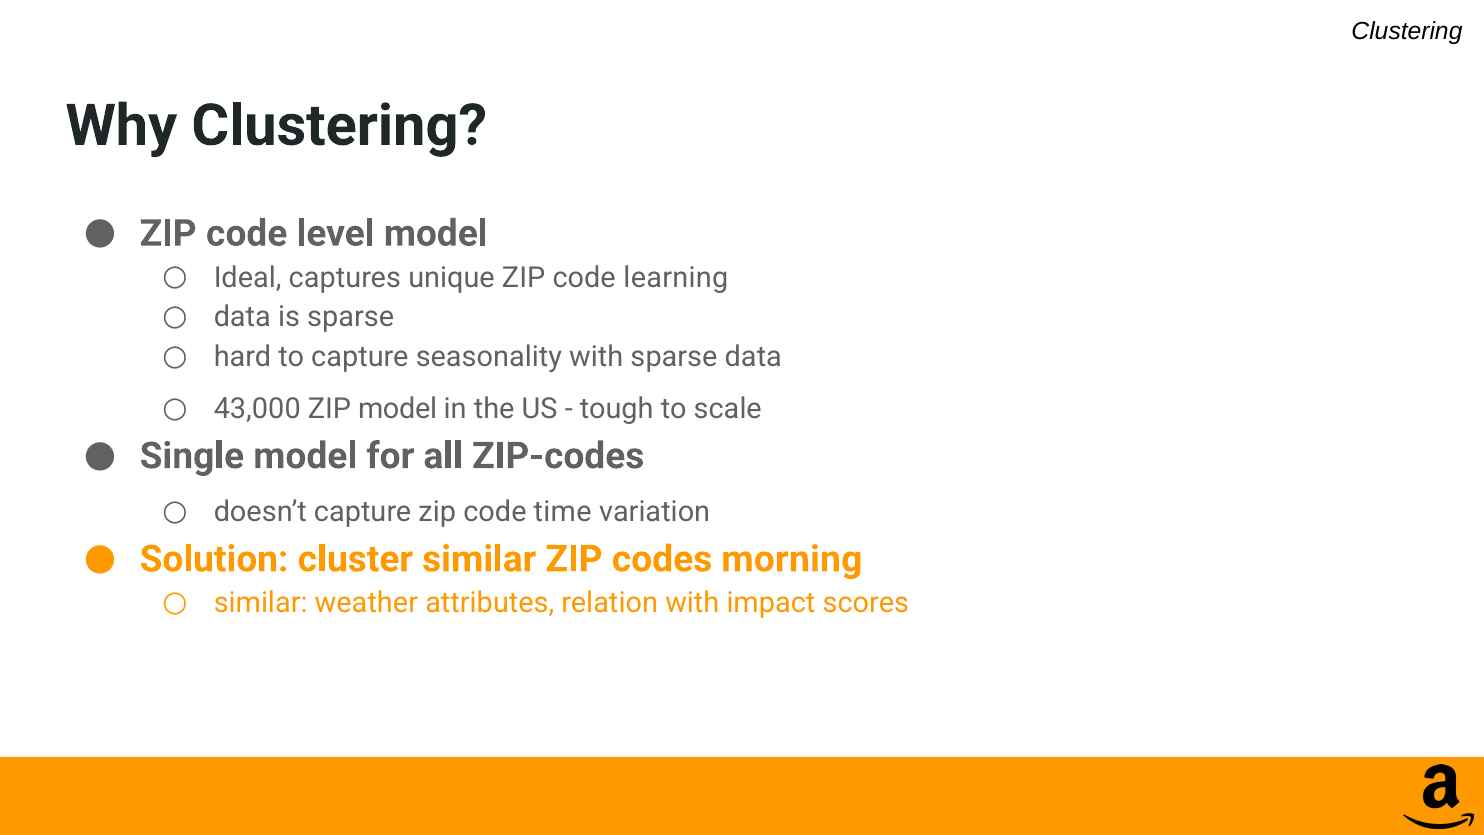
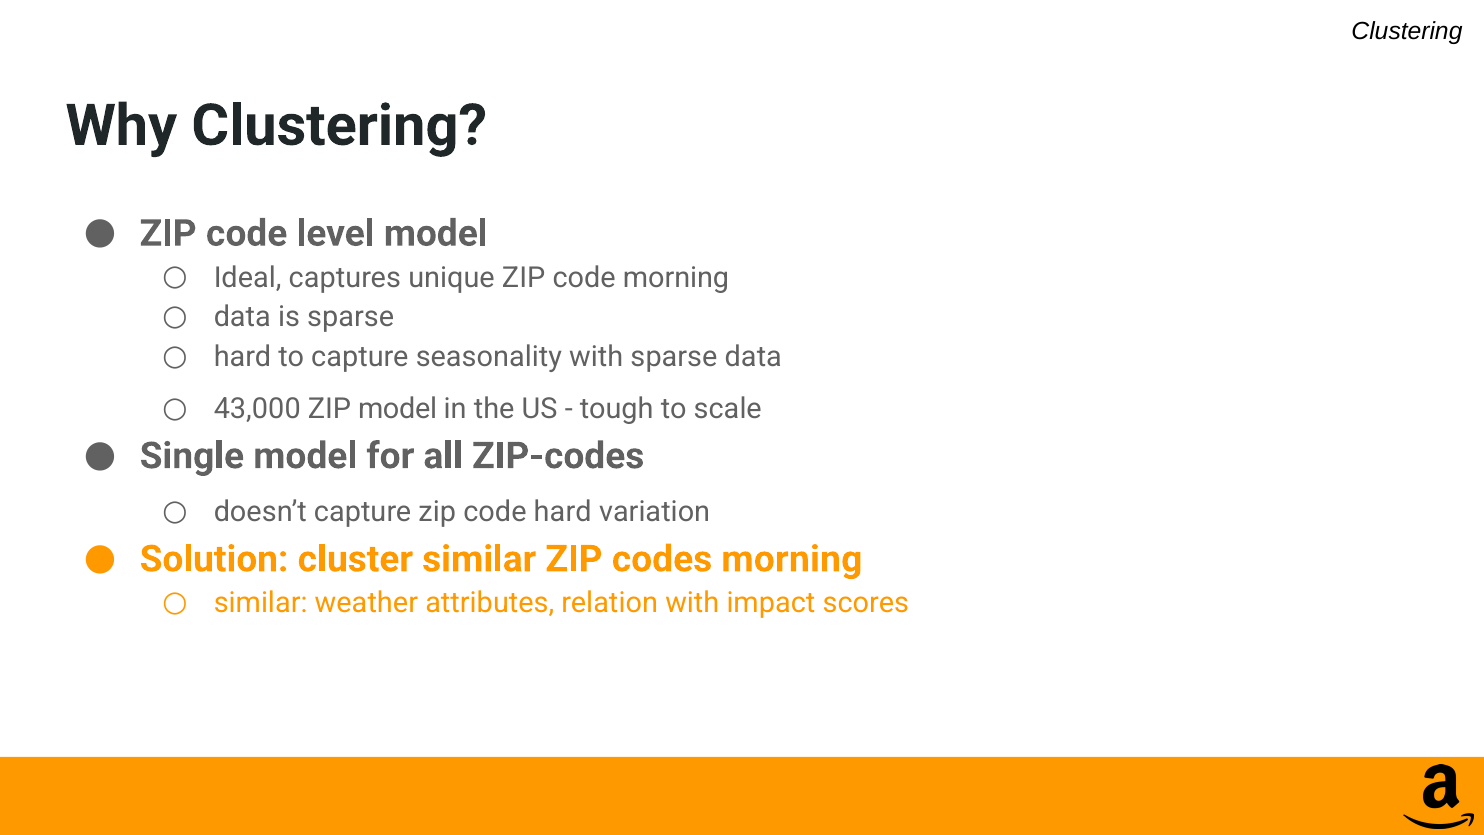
code learning: learning -> morning (676, 278)
code time: time -> hard (563, 512)
